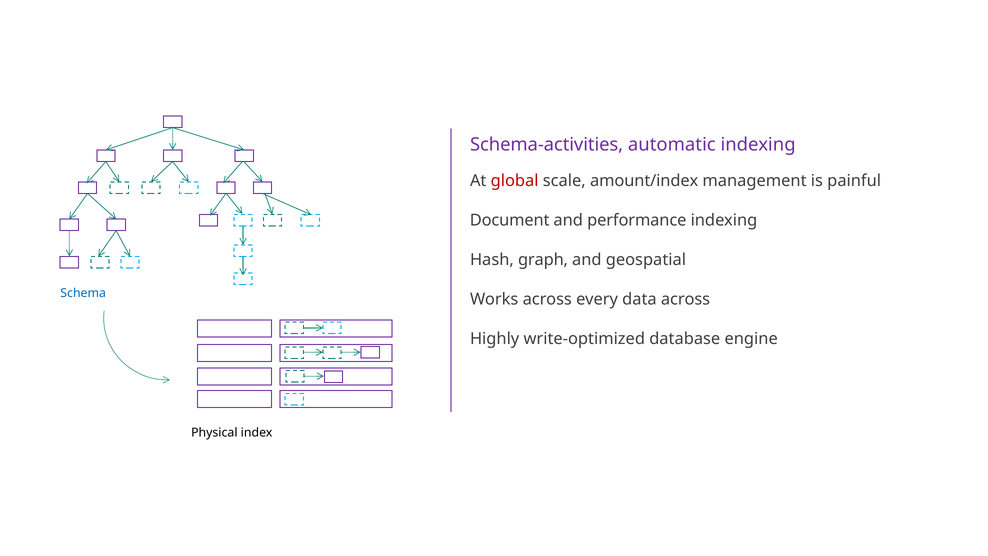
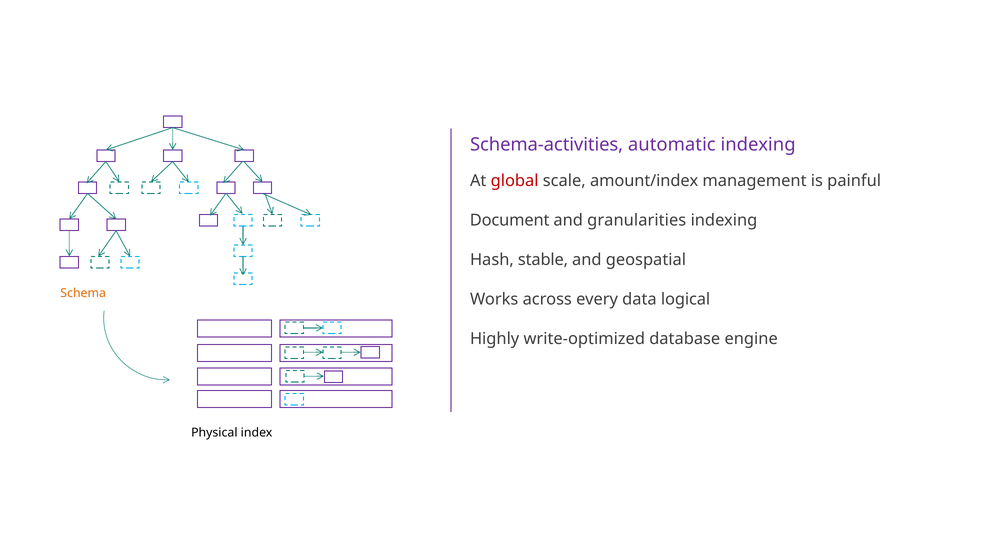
performance: performance -> granularities (637, 220)
graph: graph -> stable (543, 260)
Schema colour: blue -> orange (83, 293)
data across: across -> logical (686, 299)
